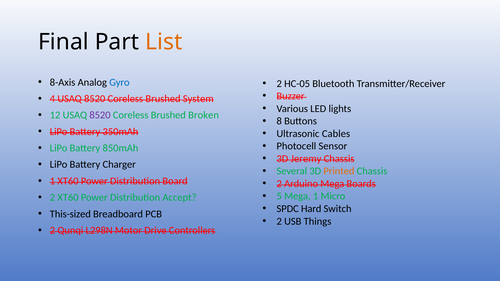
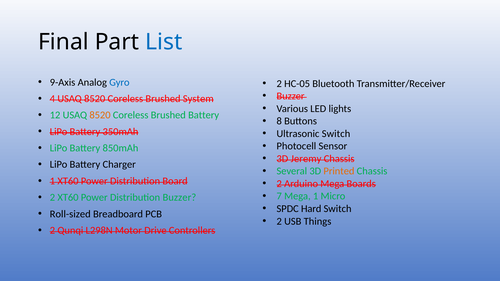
List colour: orange -> blue (164, 42)
8-Axis: 8-Axis -> 9-Axis (63, 82)
8520 colour: purple -> orange (100, 115)
Brushed Broken: Broken -> Battery (204, 115)
Ultrasonic Cables: Cables -> Switch (336, 134)
5: 5 -> 7 (279, 196)
Distribution Accept: Accept -> Buzzer (179, 198)
This-sized: This-sized -> Roll-sized (70, 214)
